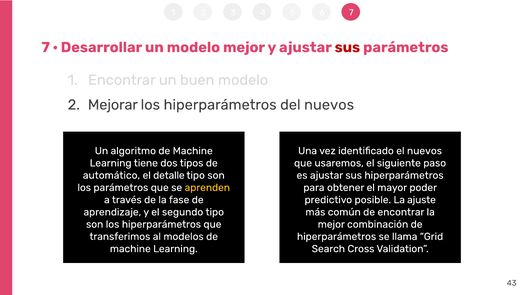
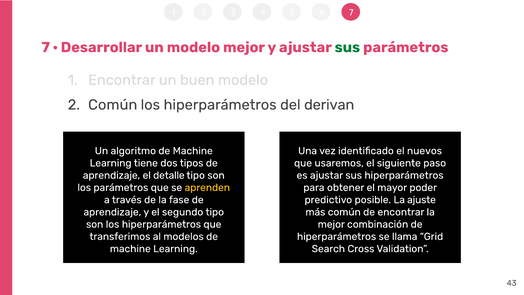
sus colour: red -> green (347, 47)
2 Mejorar: Mejorar -> Común (113, 105)
del nuevos: nuevos -> derivan (329, 105)
automático: automático -> aprendizaje (111, 175)
